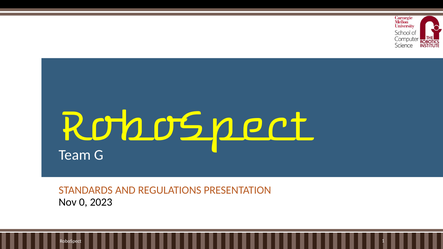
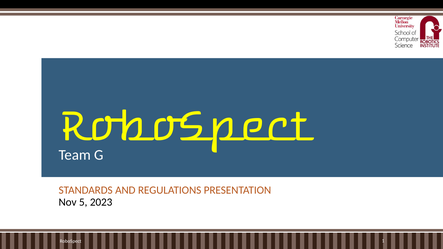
0: 0 -> 5 (83, 202)
